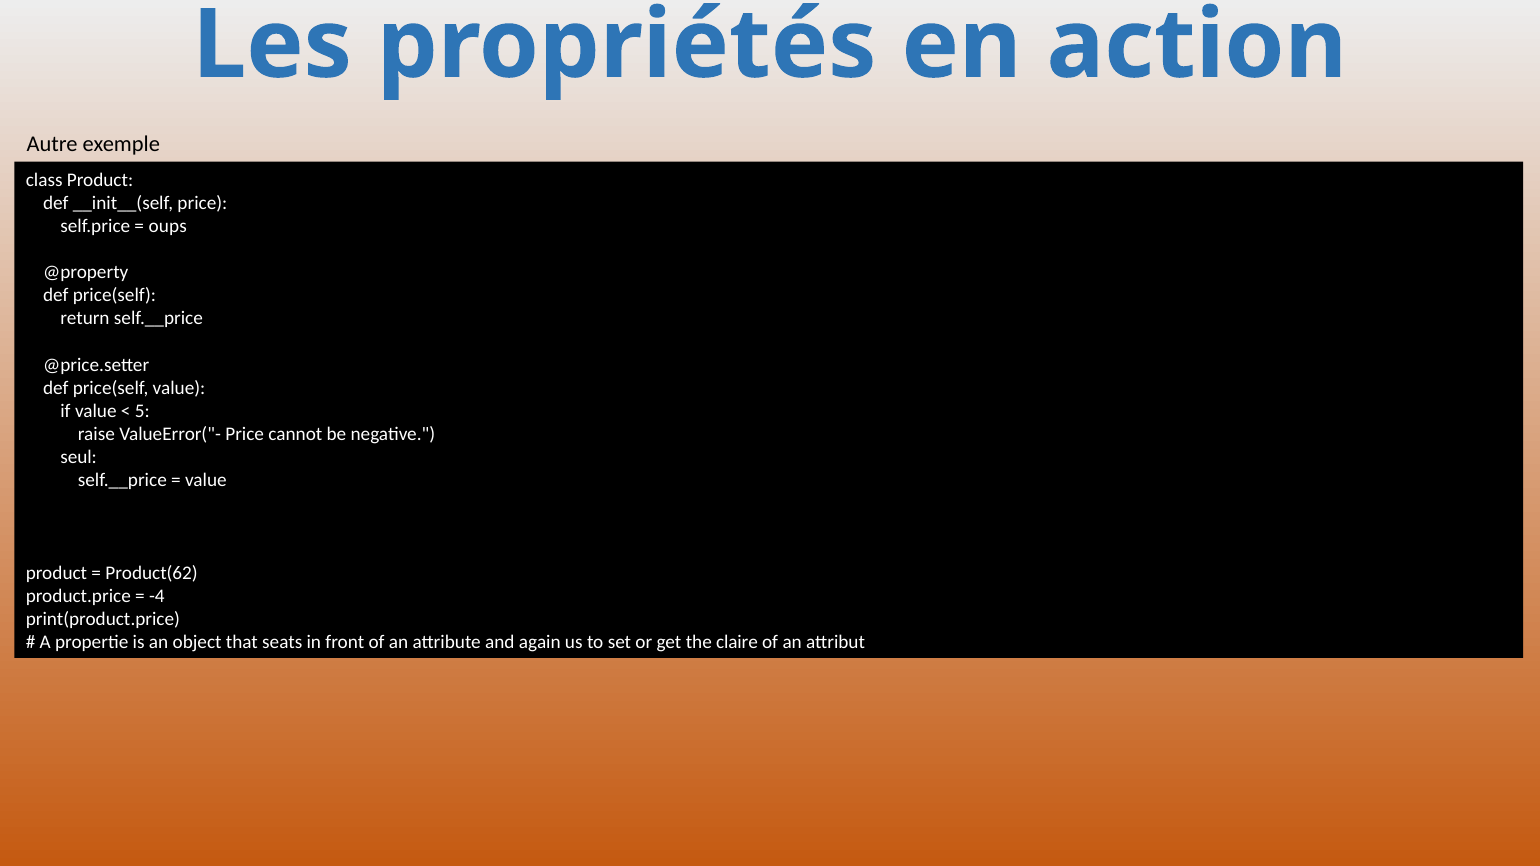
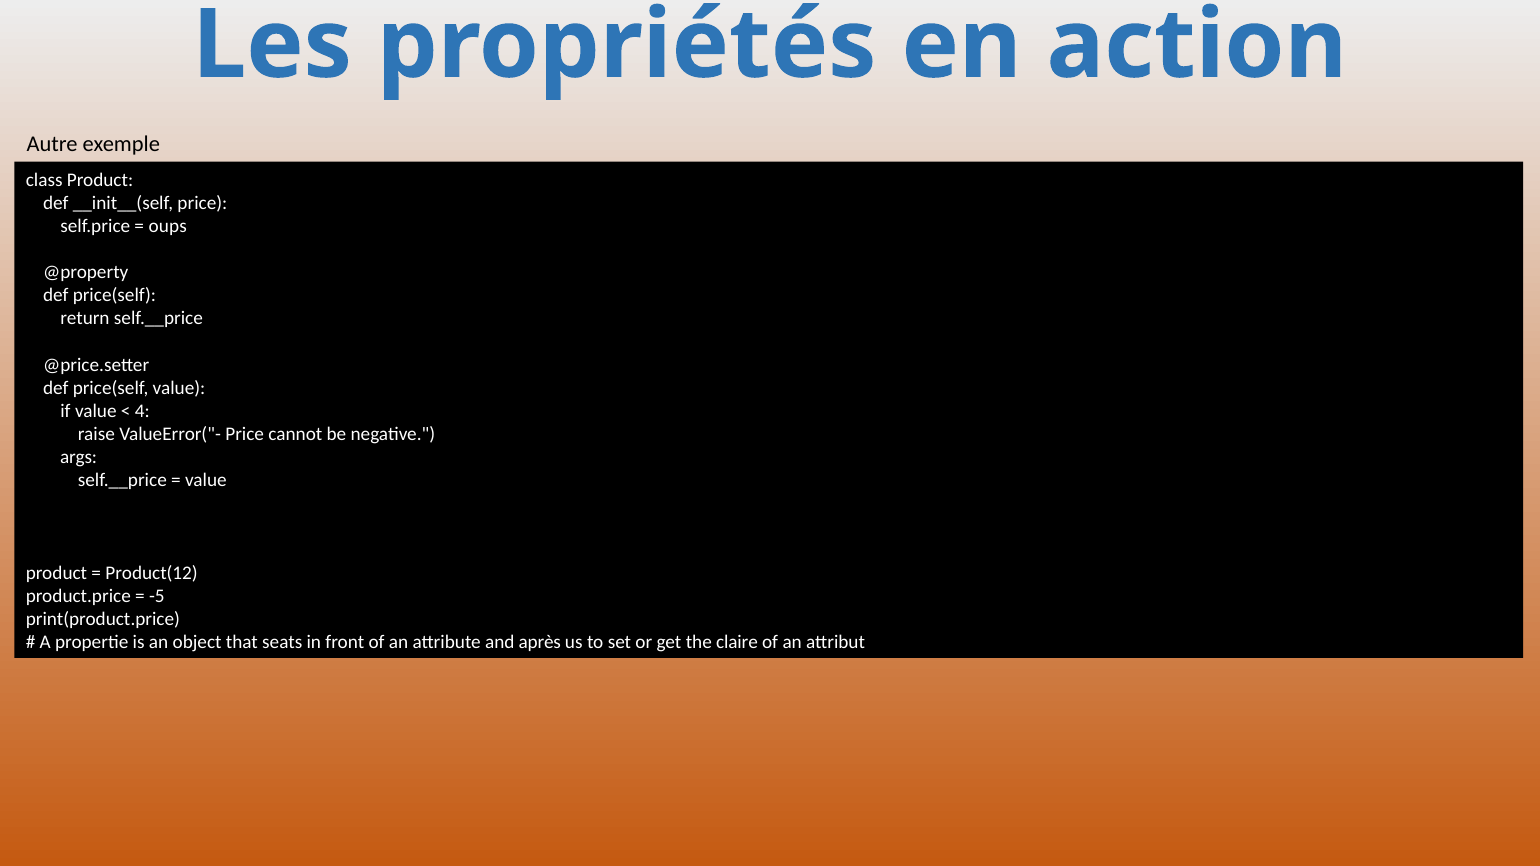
5: 5 -> 4 (142, 411)
seul: seul -> args (79, 457)
Product(62: Product(62 -> Product(12 (152, 573)
-4: -4 -> -5 (157, 596)
again: again -> après (540, 642)
